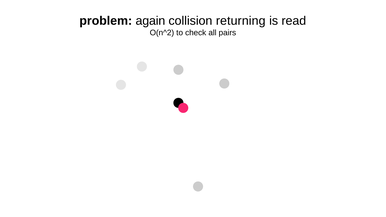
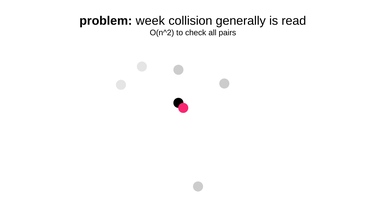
again: again -> week (150, 21)
returning: returning -> generally (241, 21)
